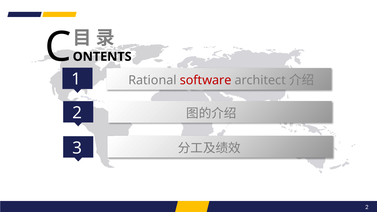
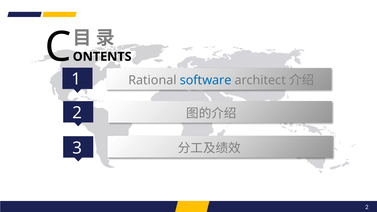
software colour: red -> blue (206, 80)
